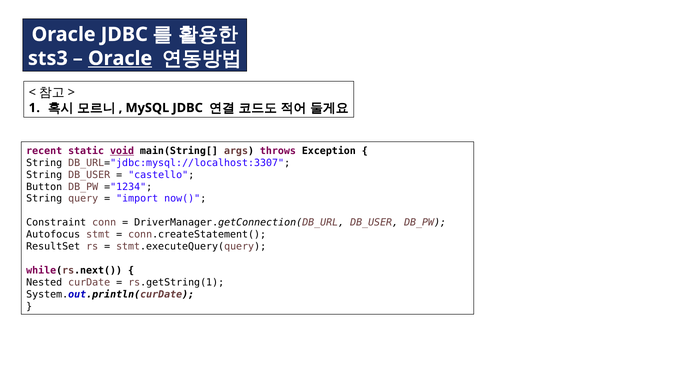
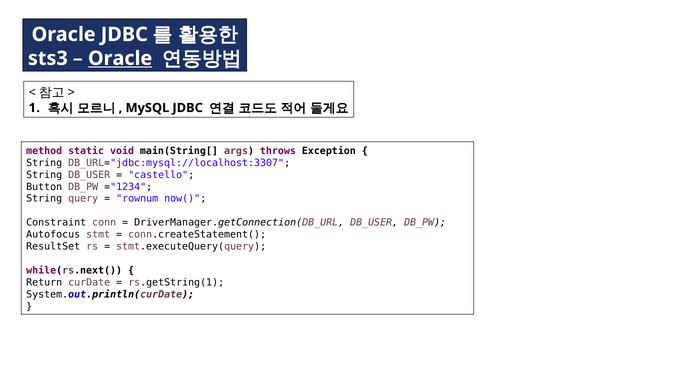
recent: recent -> method (44, 151)
void underline: present -> none (122, 151)
import: import -> rownum (137, 199)
Nested: Nested -> Return (44, 282)
